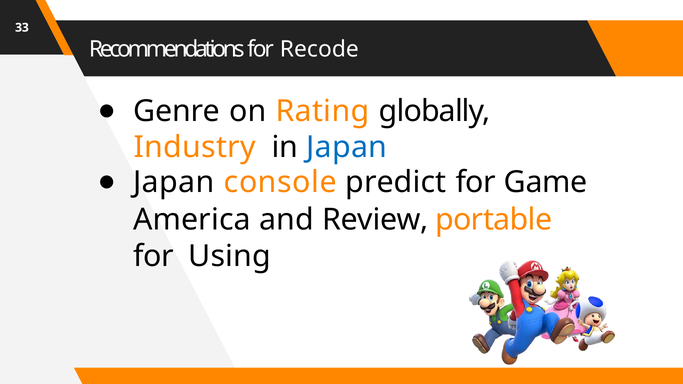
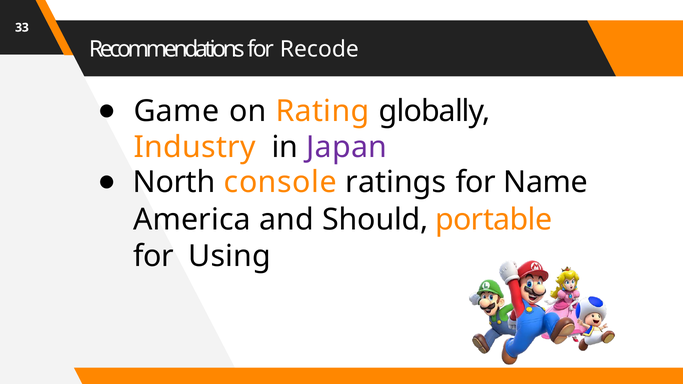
Genre: Genre -> Game (176, 111)
Japan colour: blue -> purple (347, 148)
Japan: Japan -> North (174, 182)
predict: predict -> ratings (396, 182)
Game: Game -> Name (546, 182)
Review: Review -> Should (375, 220)
